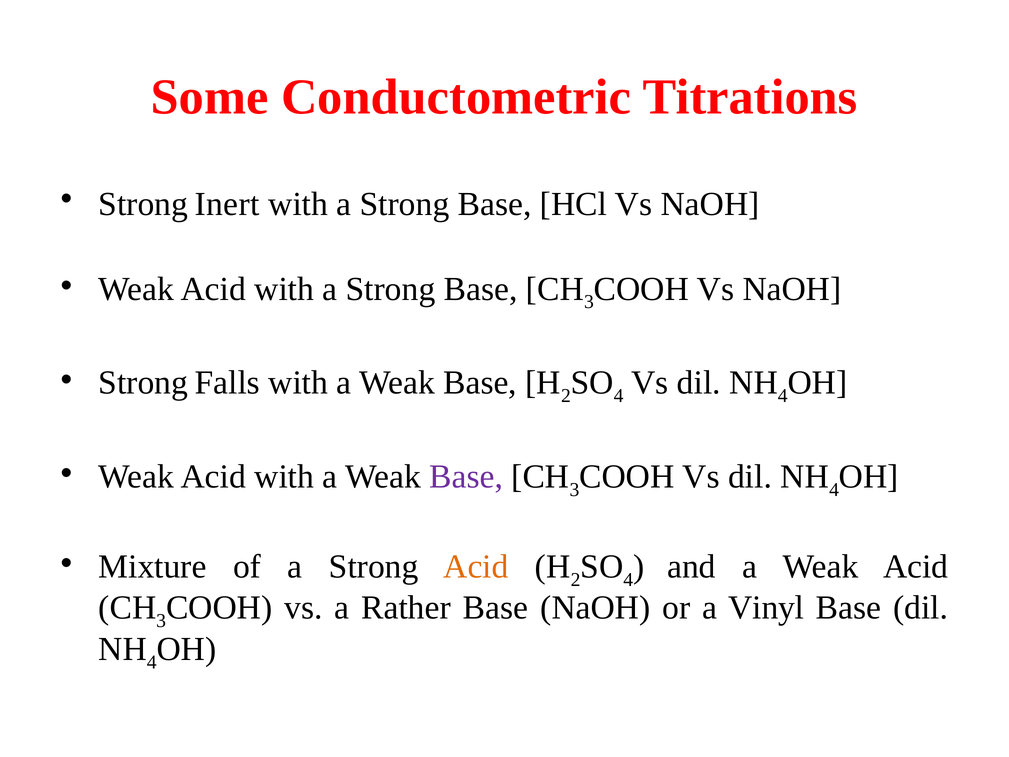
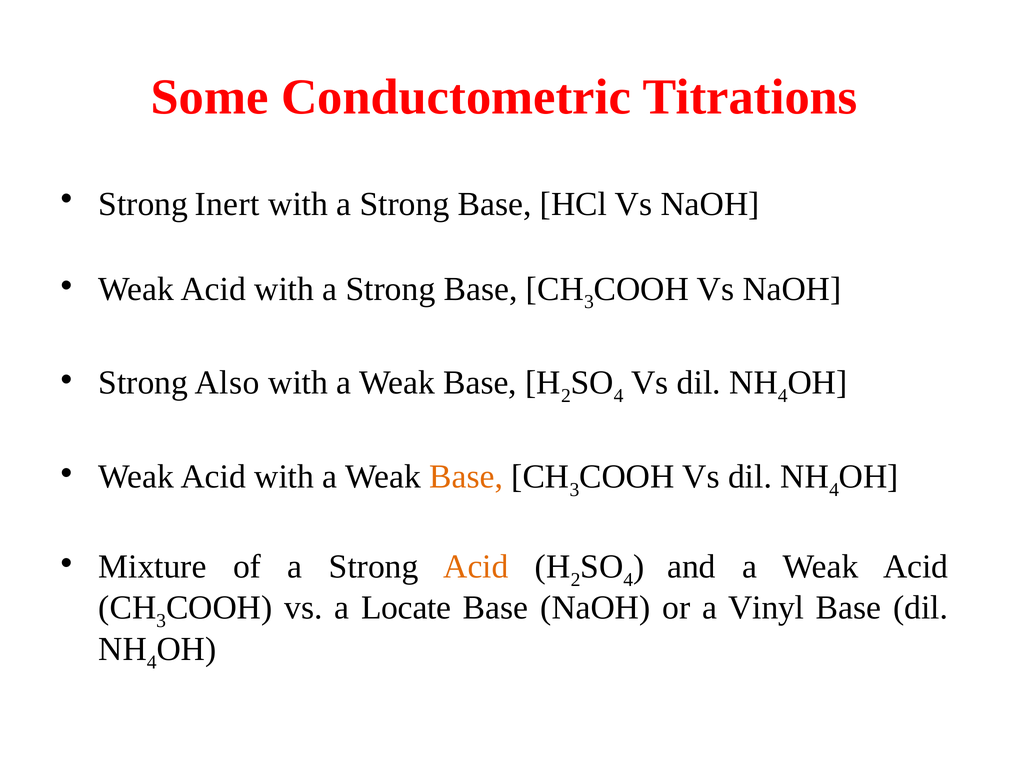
Falls: Falls -> Also (227, 383)
Base colour: purple -> orange (466, 477)
Rather: Rather -> Locate (406, 608)
